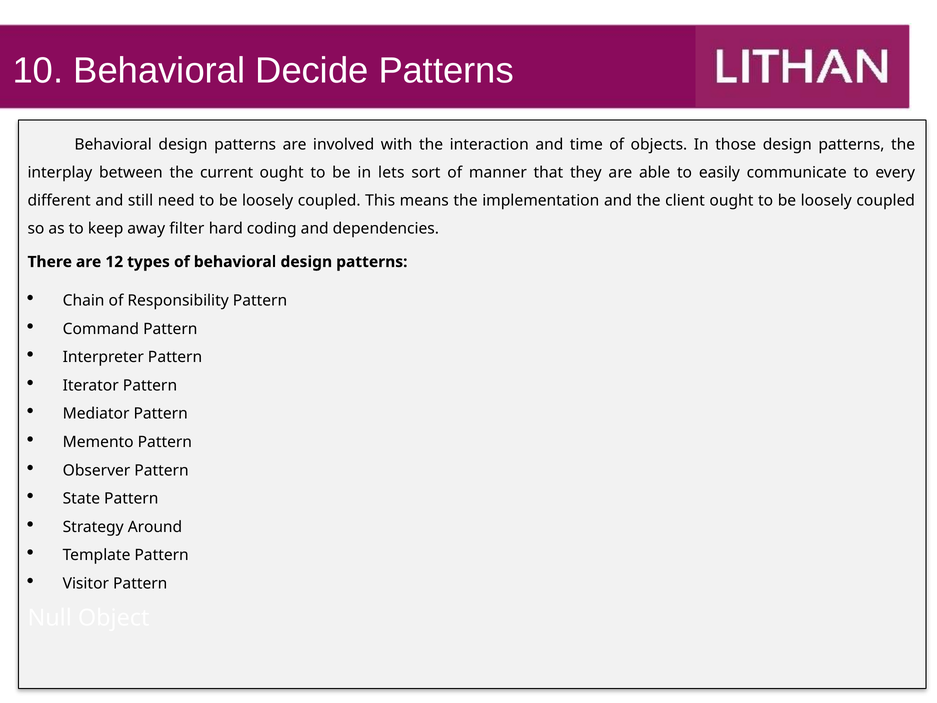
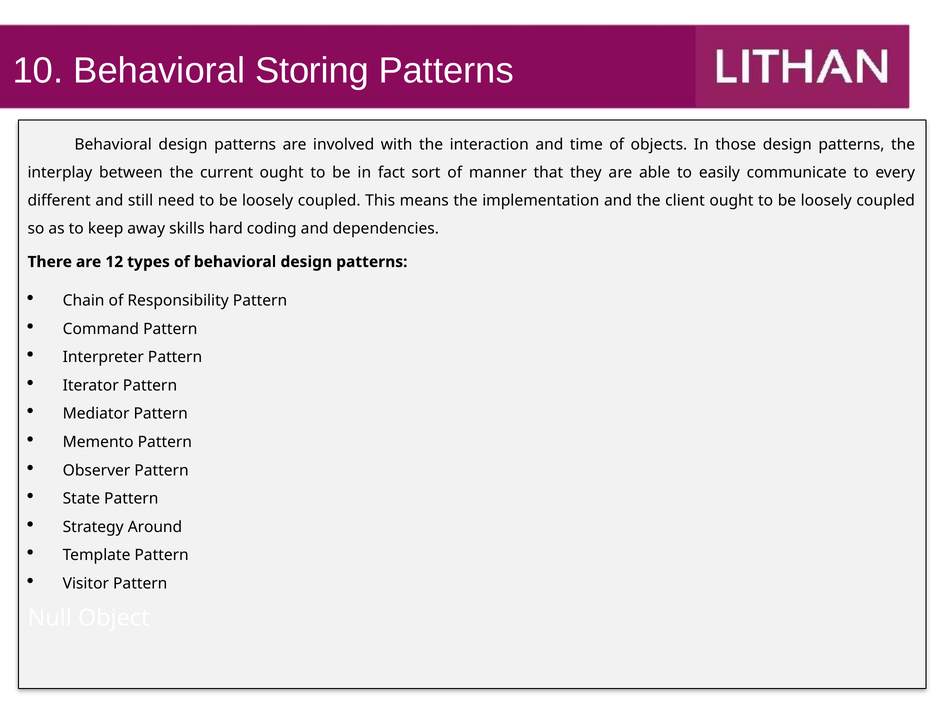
Decide: Decide -> Storing (312, 70)
lets: lets -> fact (391, 173)
filter: filter -> skills (187, 229)
